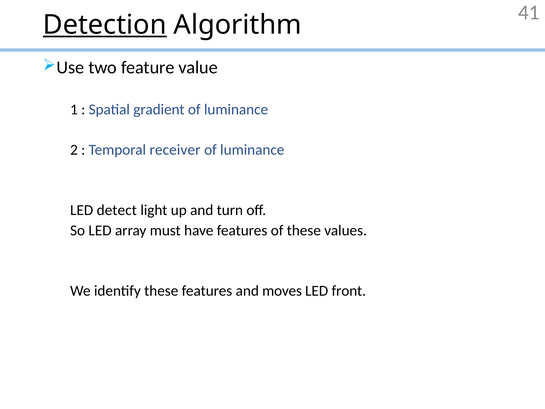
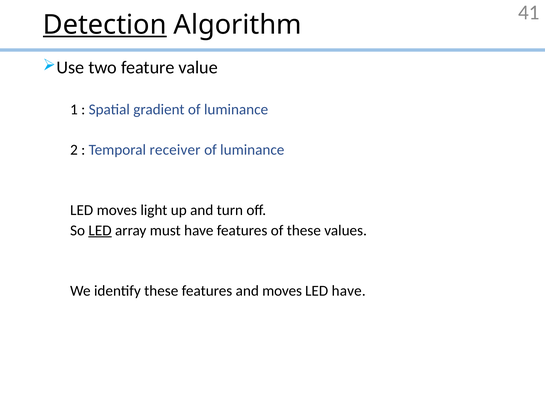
LED detect: detect -> moves (117, 210)
LED underline: none -> present (100, 230)
LED front: front -> have (349, 291)
